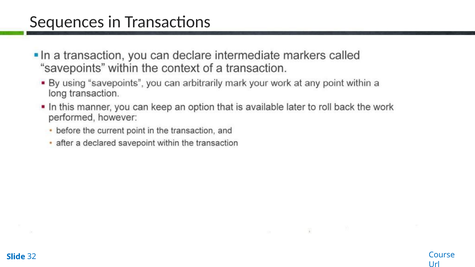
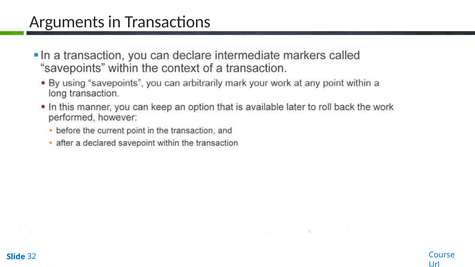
Sequences: Sequences -> Arguments (67, 22)
